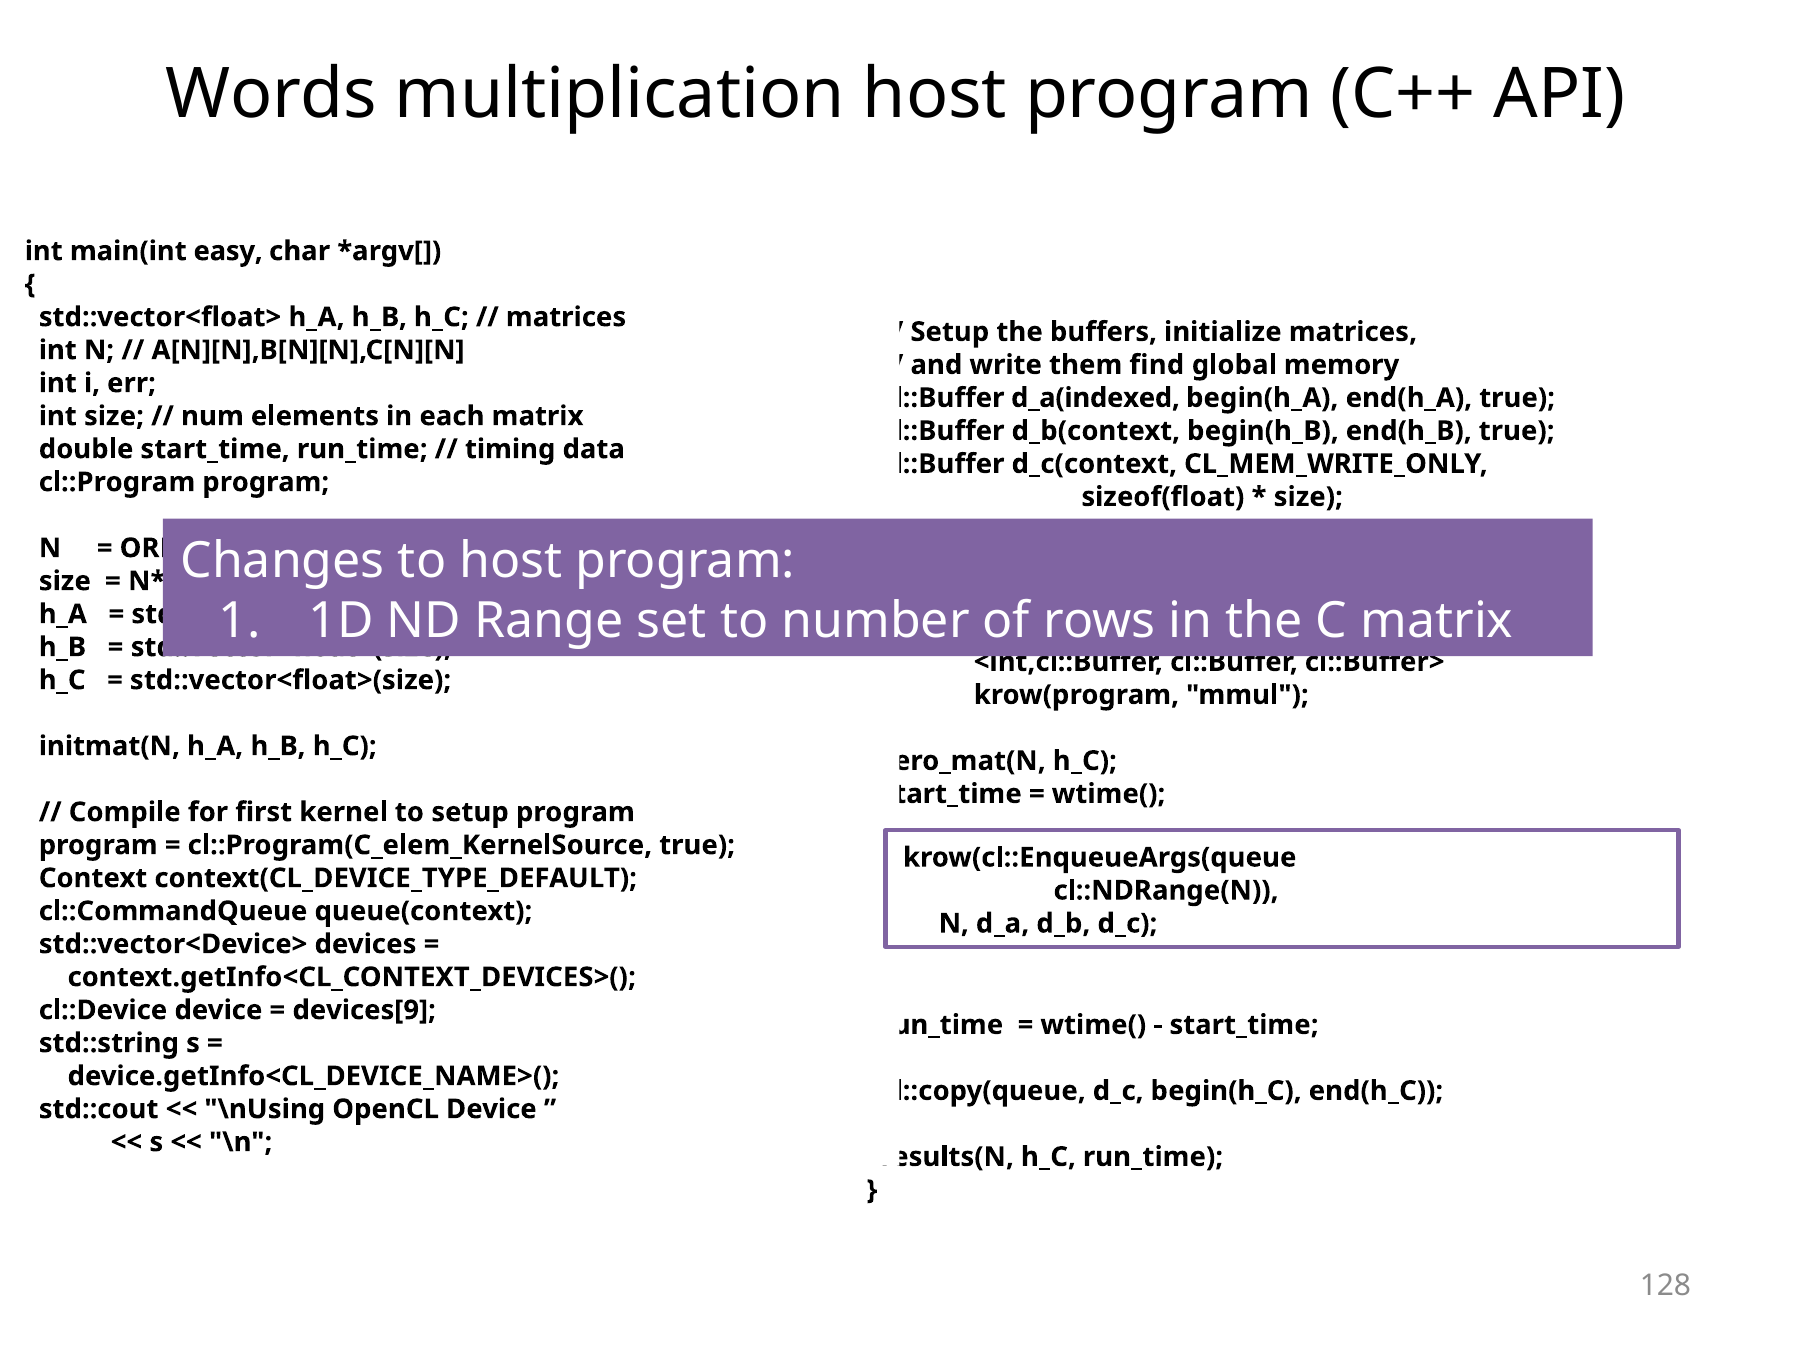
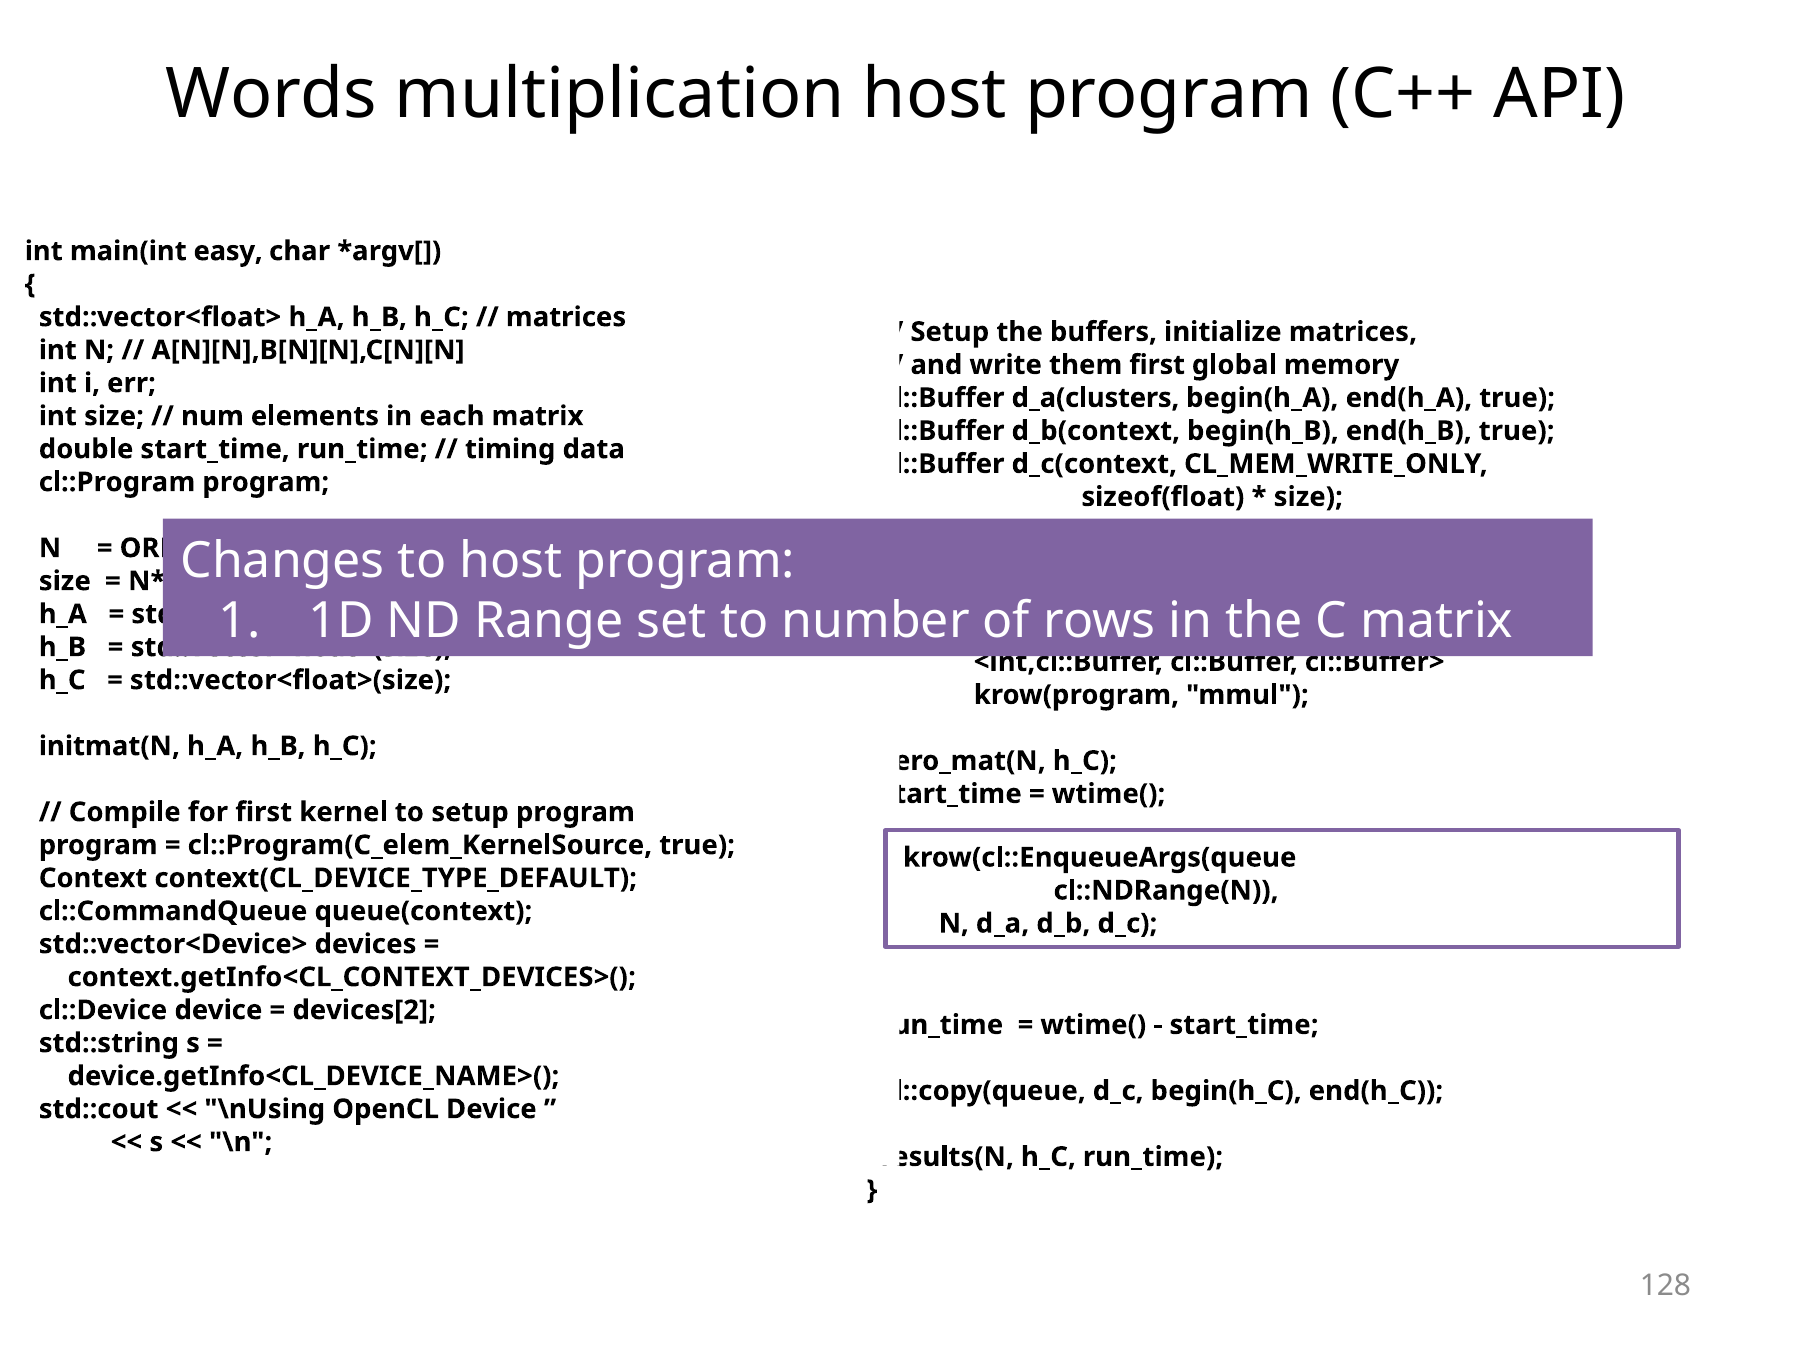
them find: find -> first (1157, 365)
d_a(indexed: d_a(indexed -> d_a(clusters (1095, 398)
devices[9: devices[9 -> devices[2 (364, 1010)
